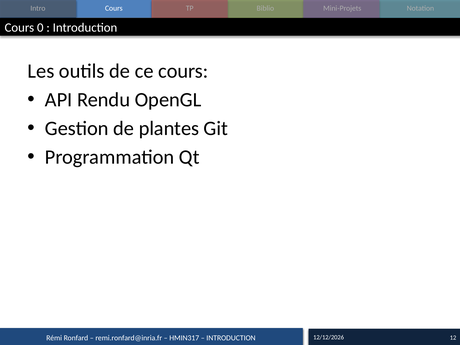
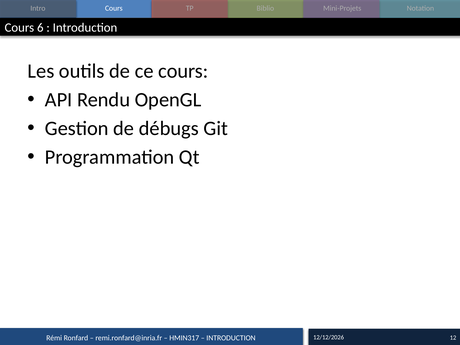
0: 0 -> 6 (40, 28)
plantes: plantes -> débugs (169, 128)
